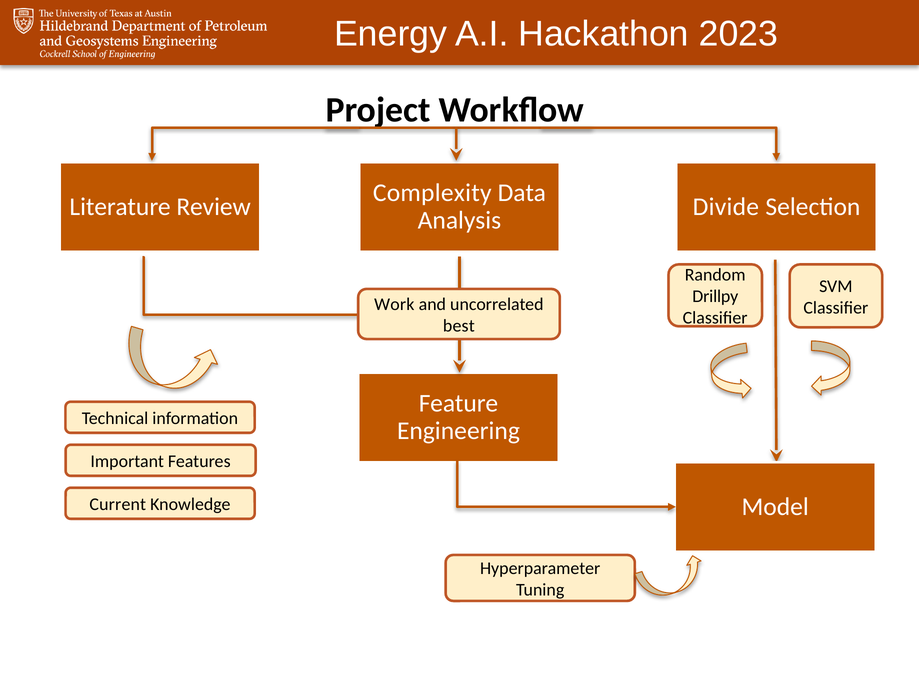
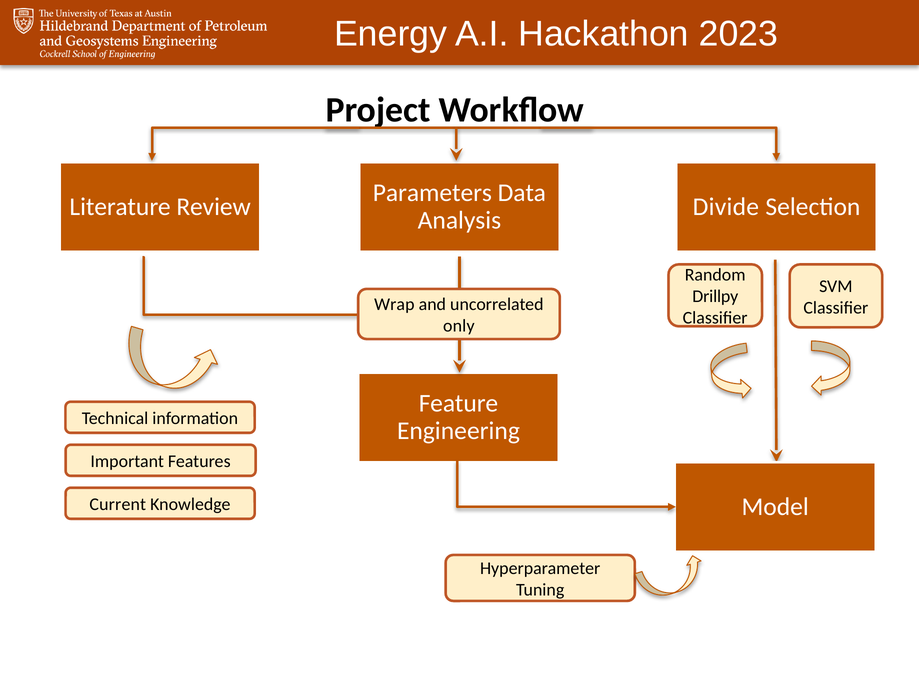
Complexity: Complexity -> Parameters (432, 193)
Work: Work -> Wrap (394, 305)
best: best -> only (459, 326)
